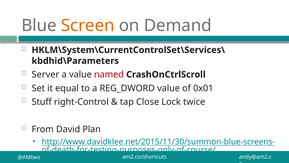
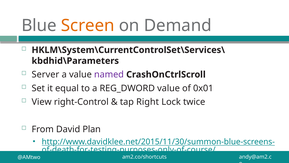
named colour: red -> purple (109, 74)
Stuff: Stuff -> View (42, 102)
Close: Close -> Right (148, 102)
